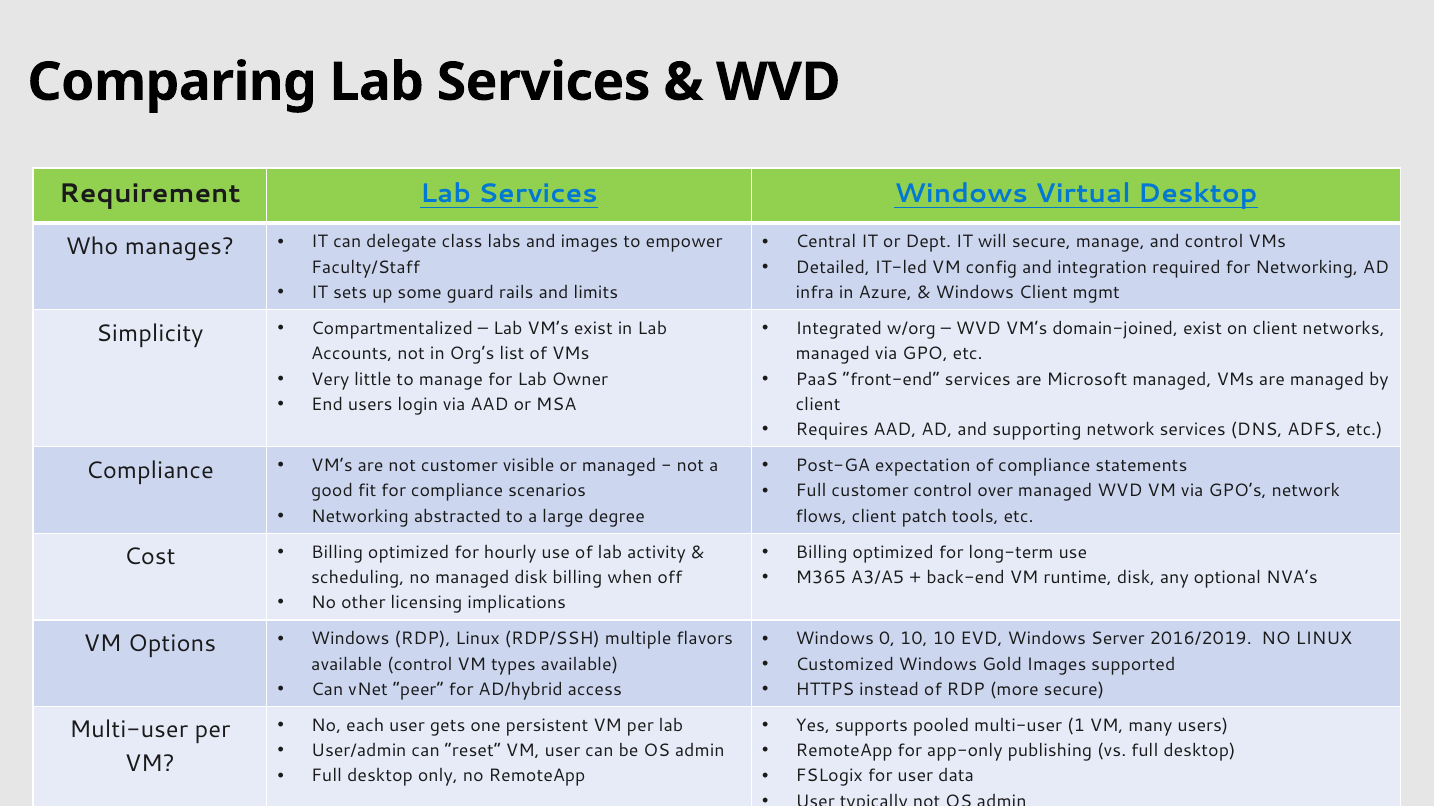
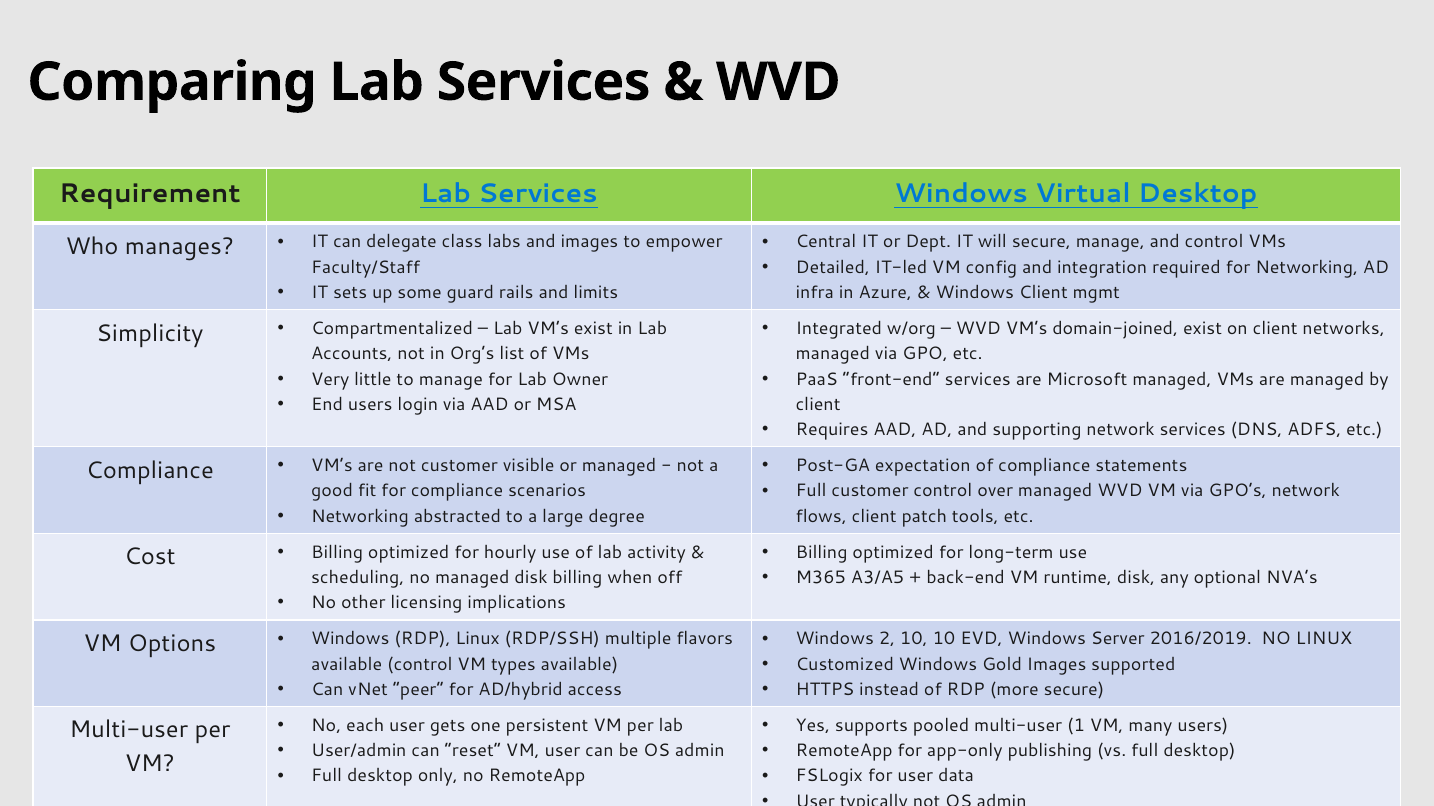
0: 0 -> 2 (887, 639)
